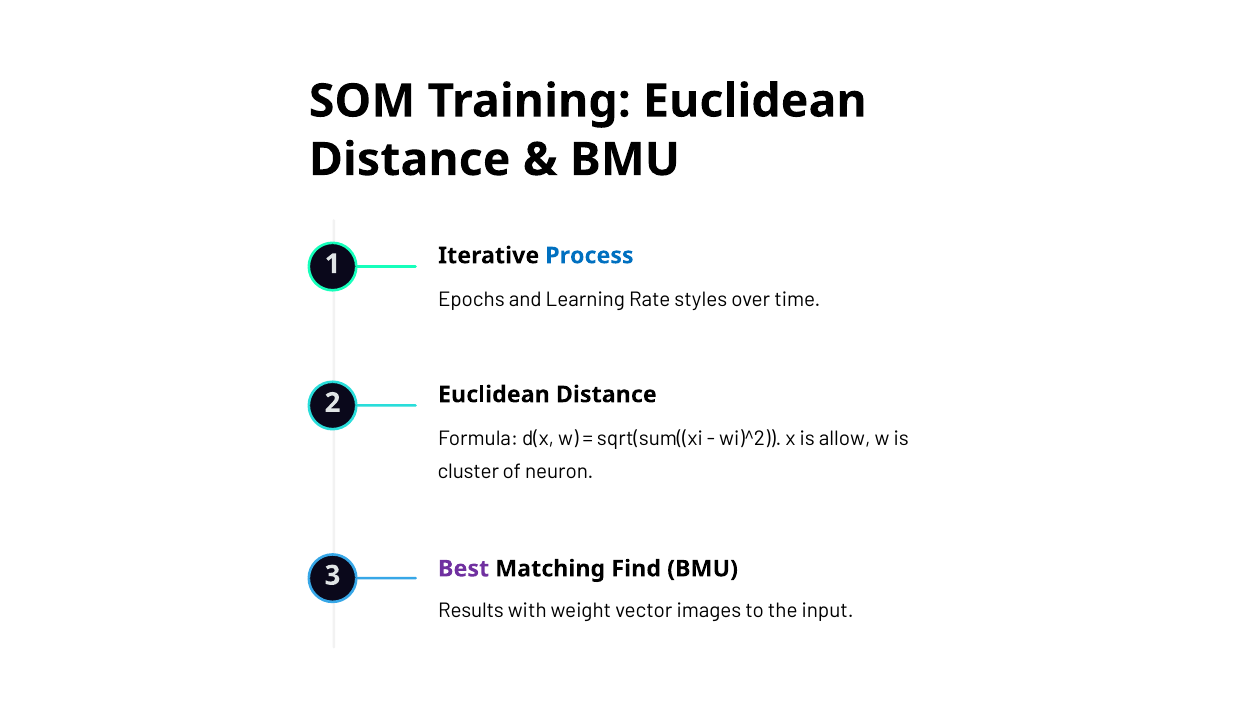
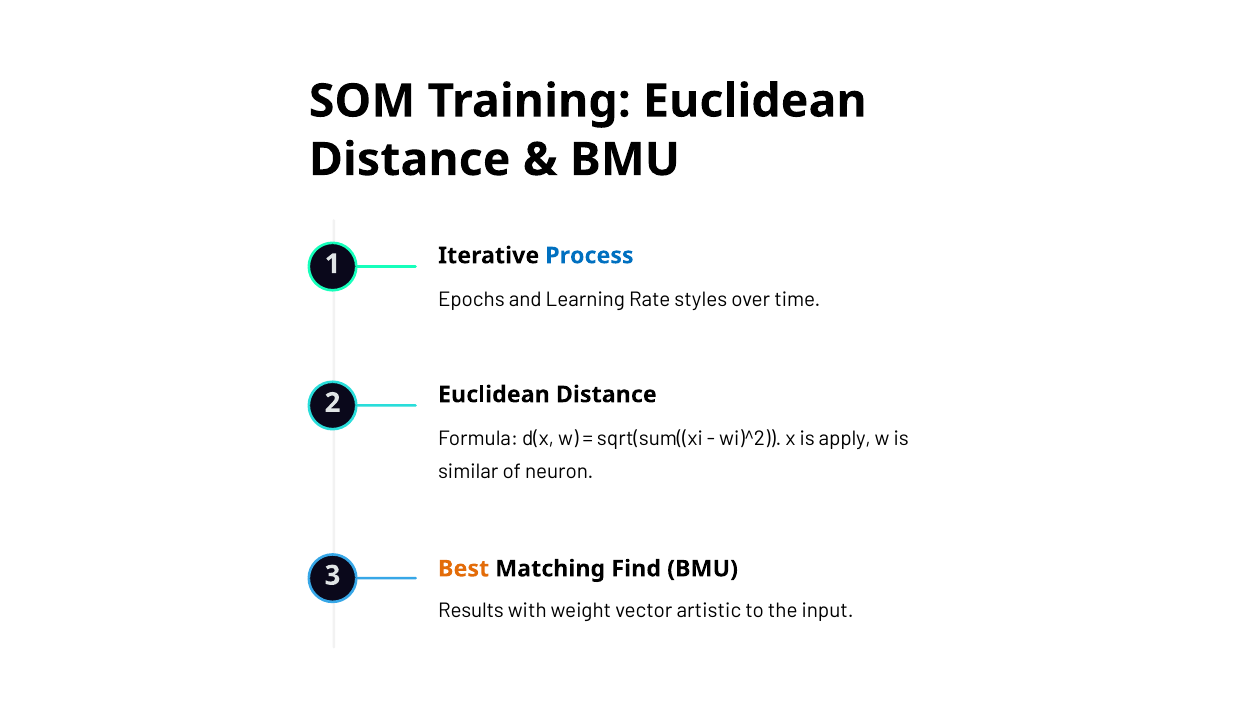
allow: allow -> apply (845, 438)
cluster: cluster -> similar (468, 472)
Best colour: purple -> orange (464, 569)
images: images -> artistic (709, 611)
